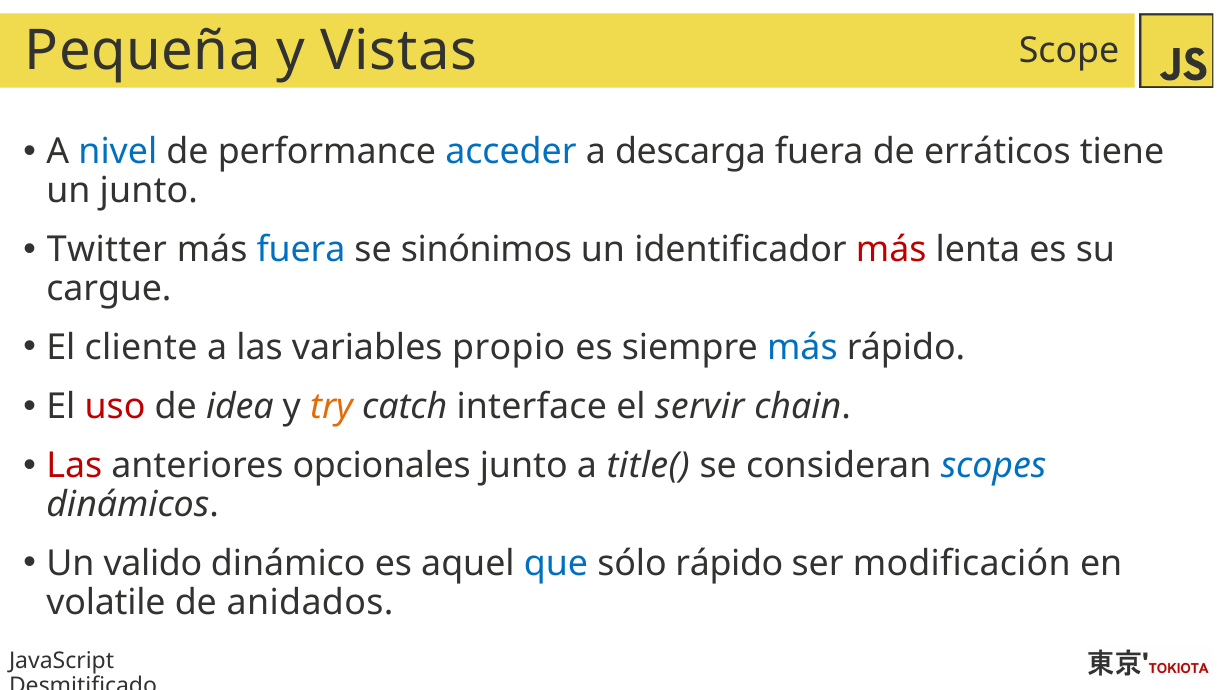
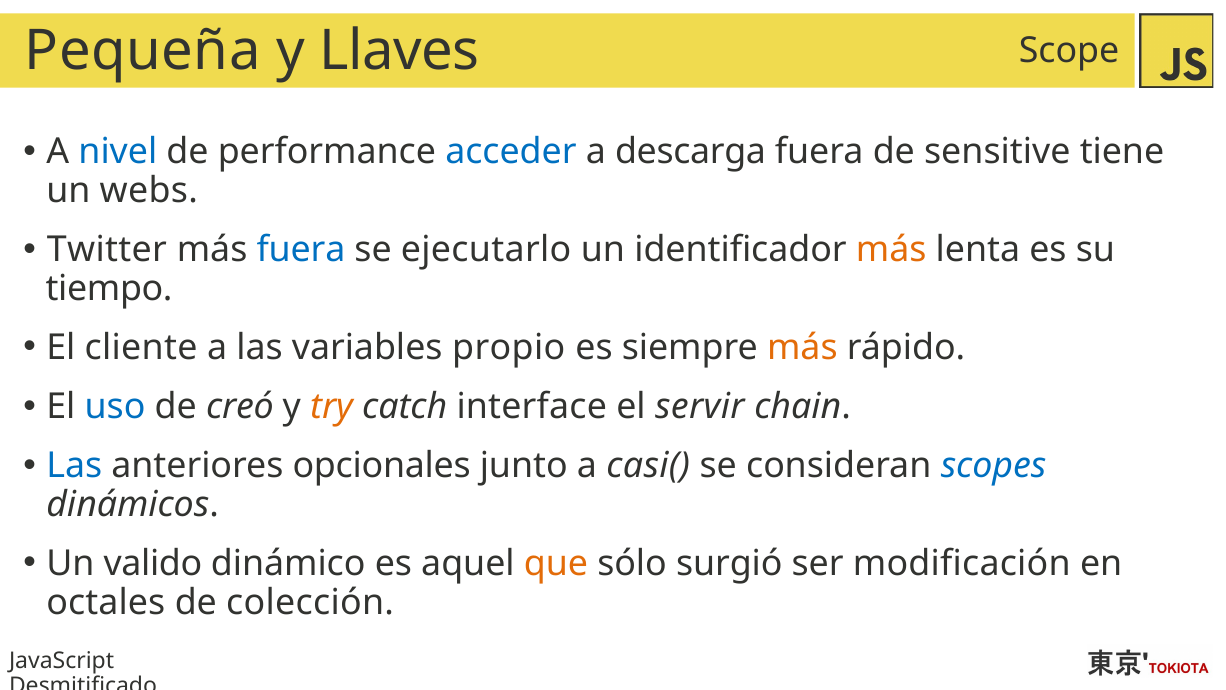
Vistas: Vistas -> Llaves (399, 51)
erráticos: erráticos -> sensitive (997, 152)
un junto: junto -> webs (149, 191)
sinónimos: sinónimos -> ejecutarlo (486, 250)
más colour: red -> orange (891, 250)
cargue: cargue -> tiempo (109, 288)
más colour: blue -> orange (802, 347)
uso colour: red -> blue (115, 406)
idea: idea -> creó (240, 406)
Las colour: red -> blue (74, 466)
title(: title( -> casi( (648, 466)
que colour: blue -> orange (556, 563)
sólo rápido: rápido -> surgió (729, 563)
volatile: volatile -> octales (106, 602)
anidados: anidados -> colección (310, 602)
